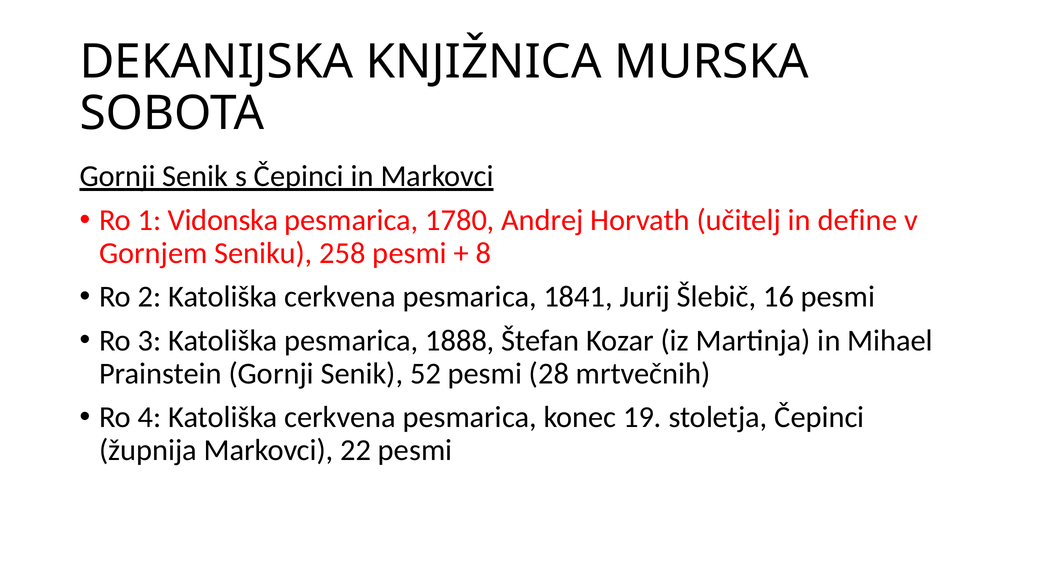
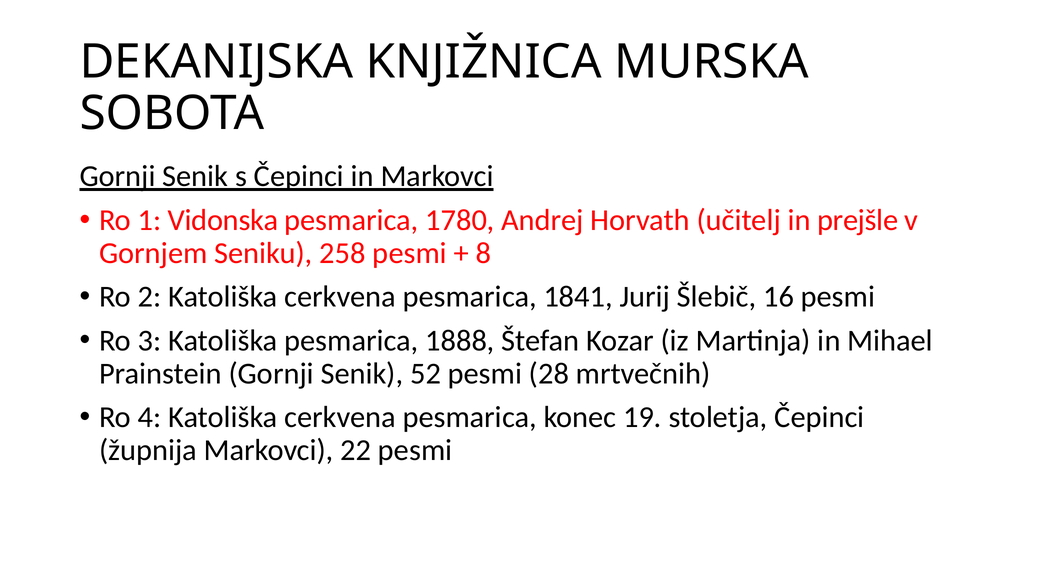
define: define -> prejšle (858, 220)
